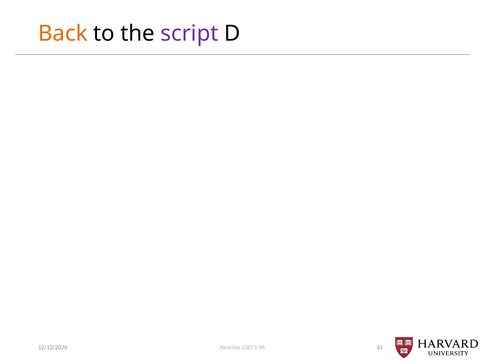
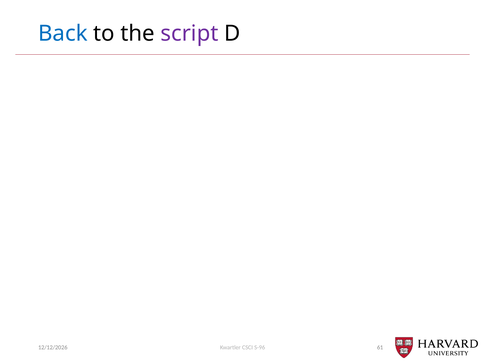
Back colour: orange -> blue (63, 34)
